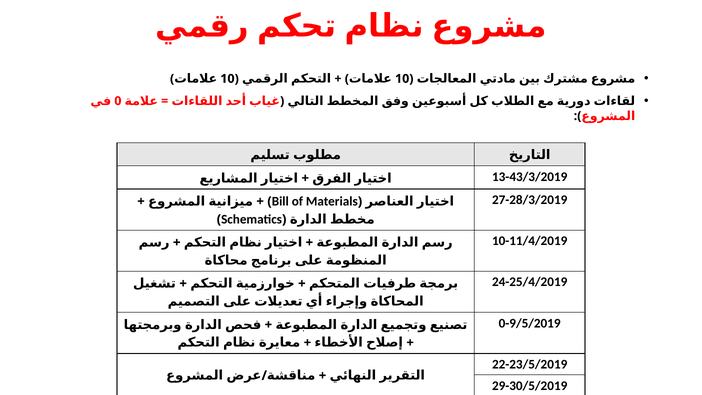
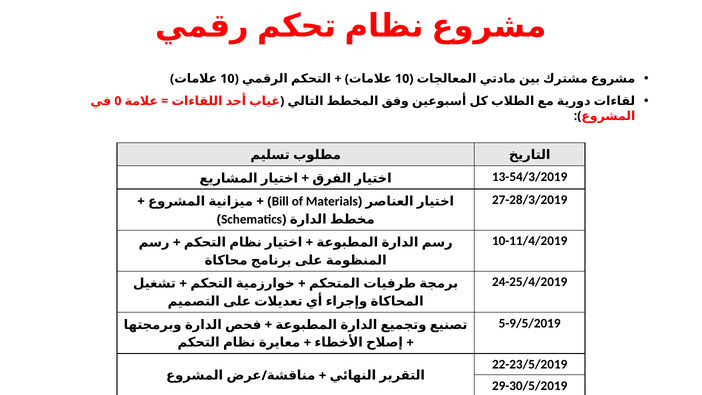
13-43/3/2019: 13-43/3/2019 -> 13-54/3/2019 (530, 177)
0-9/5/2019: 0-9/5/2019 -> 5-9/5/2019 (530, 323)
